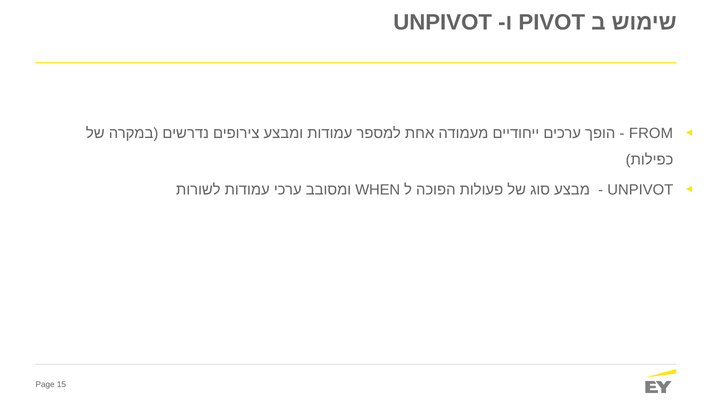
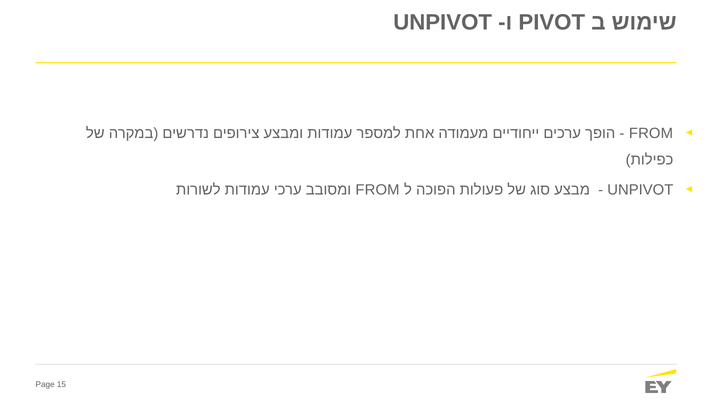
WHEN: WHEN -> FROM (378, 190)
